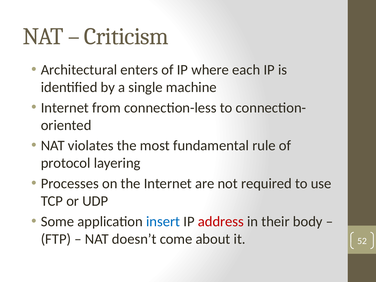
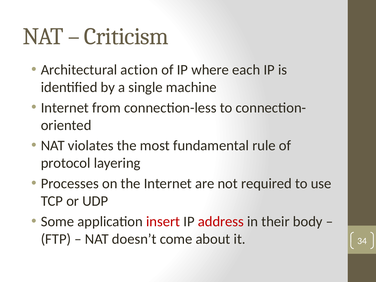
enters: enters -> action (139, 70)
insert colour: blue -> red (163, 222)
52: 52 -> 34 (362, 241)
